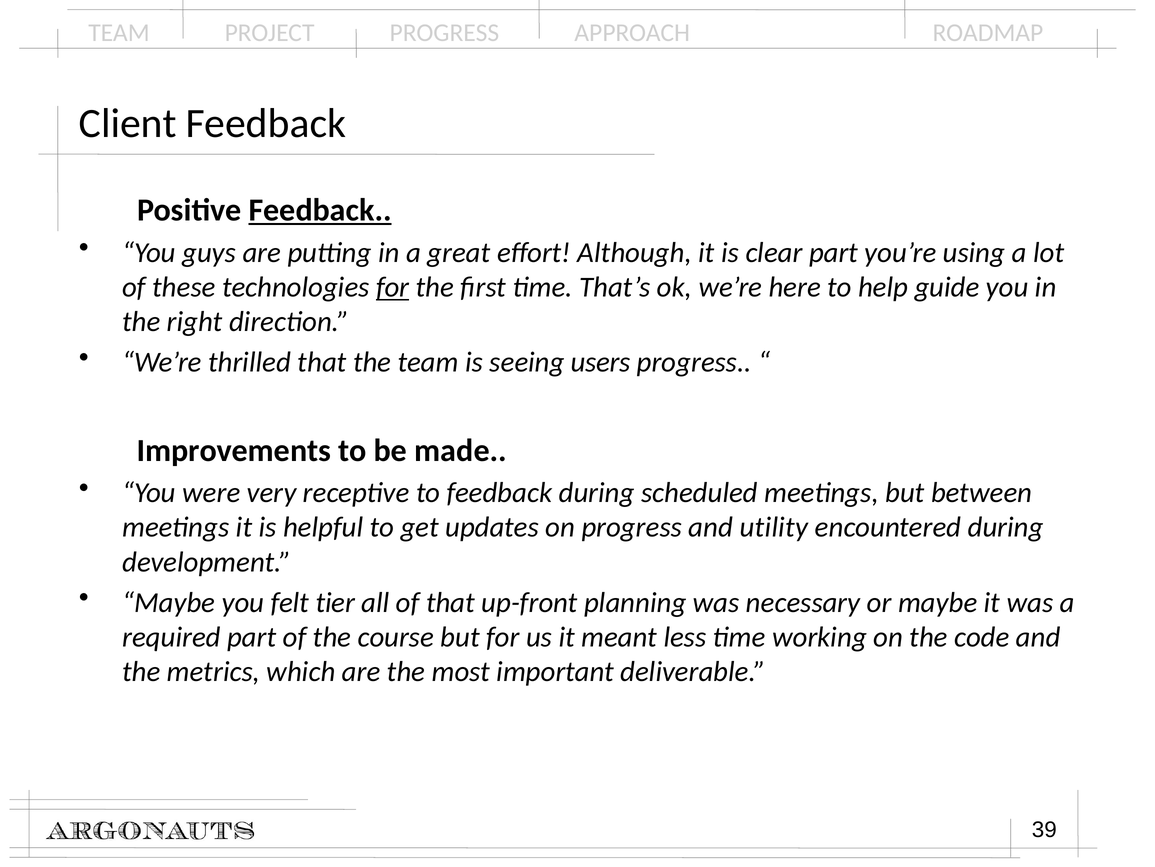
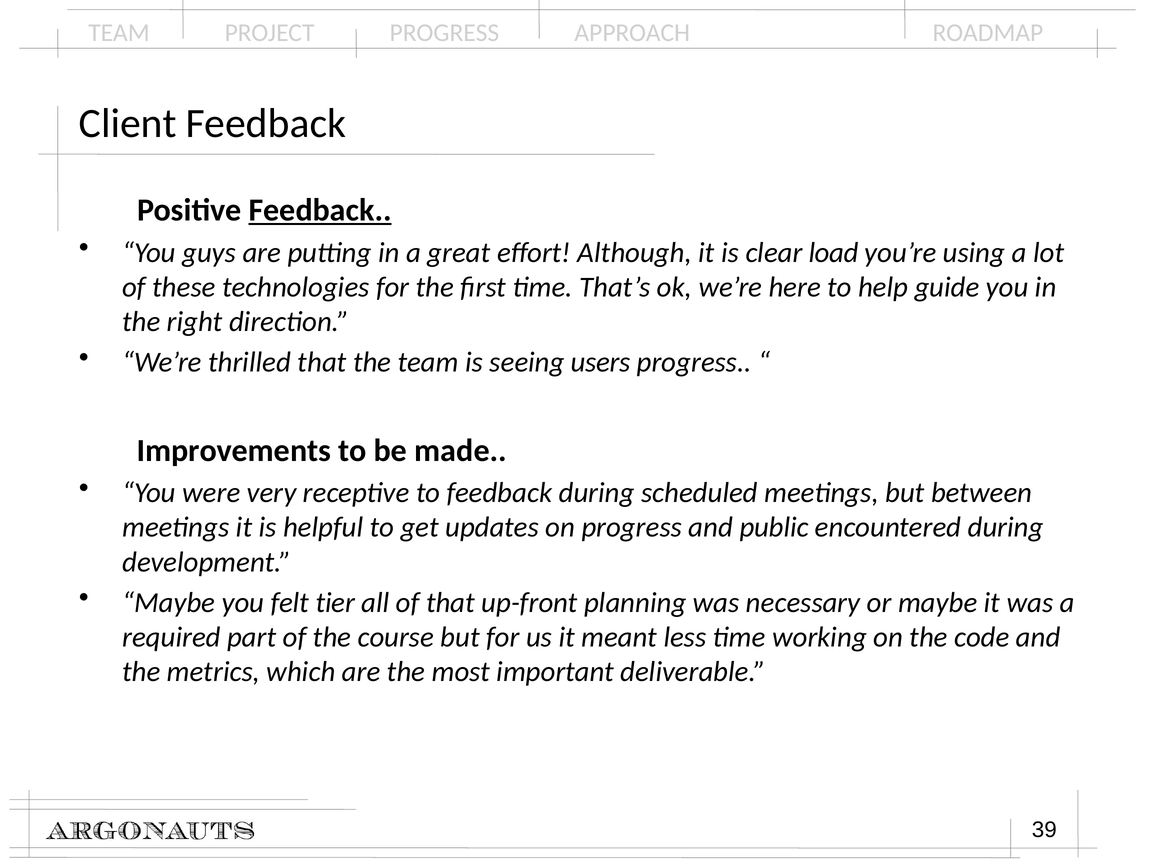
clear part: part -> load (834, 252)
for underline: present -> none (393, 287)
utility: utility -> public (774, 527)
